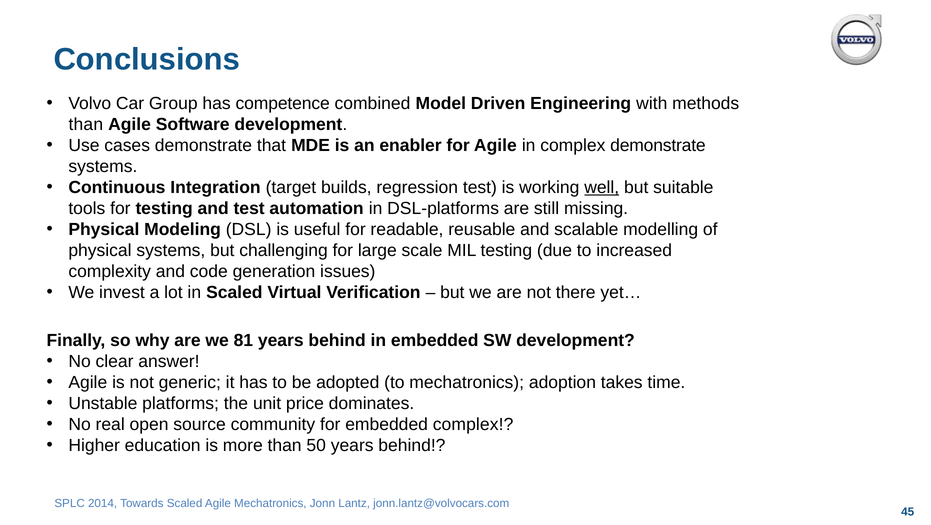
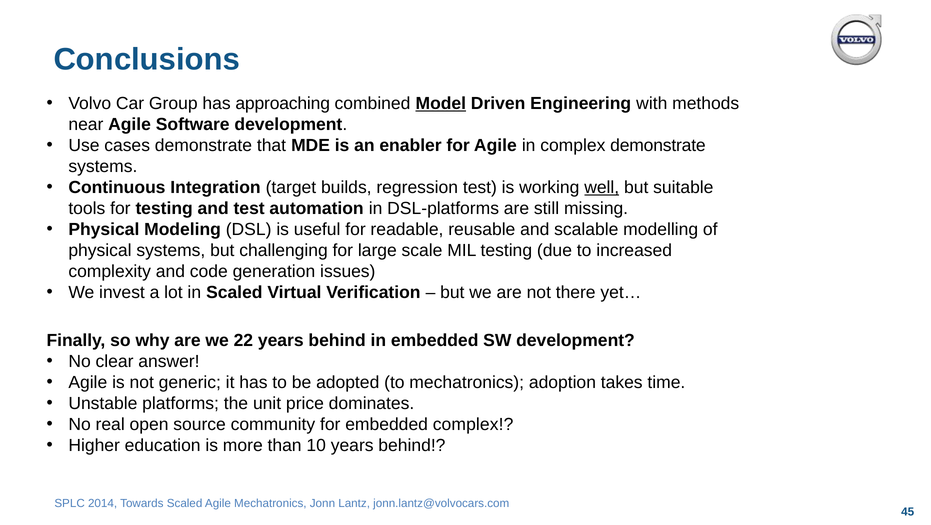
competence: competence -> approaching (283, 103)
Model underline: none -> present (441, 103)
than: than -> near (86, 124)
81: 81 -> 22 (243, 340)
50: 50 -> 10 (316, 445)
